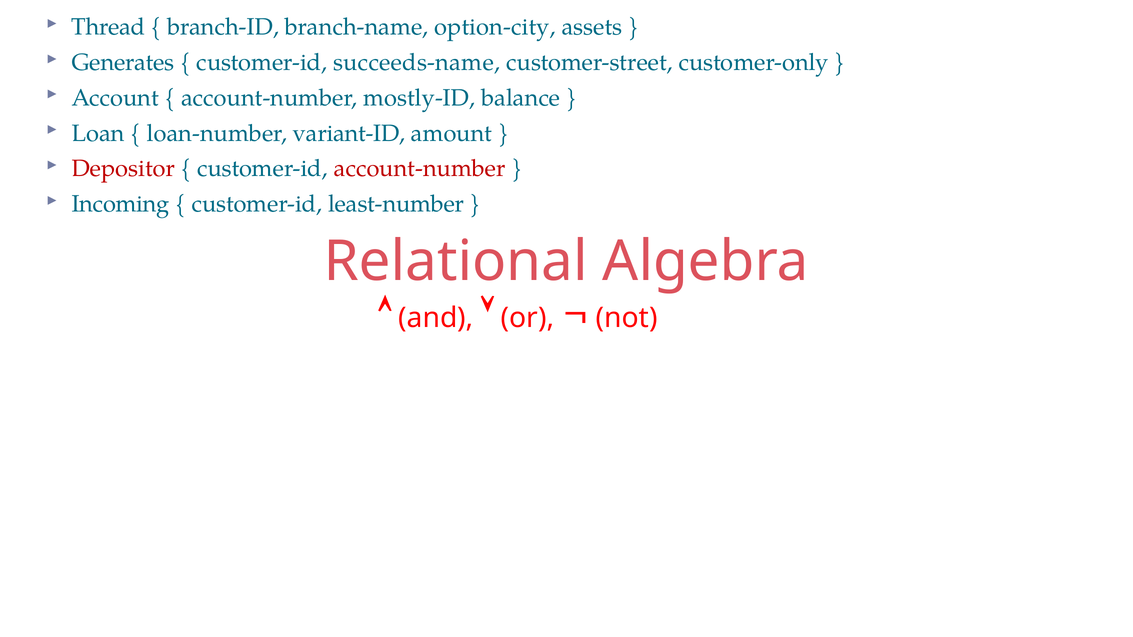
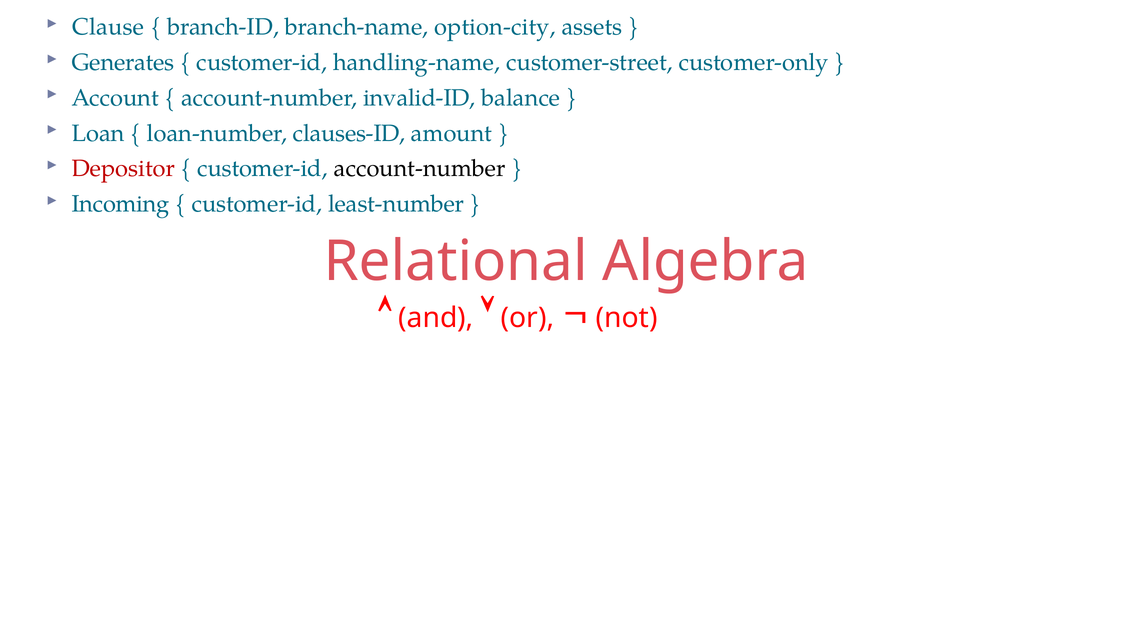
Thread: Thread -> Clause (108, 27)
succeeds-name: succeeds-name -> handling-name (417, 62)
mostly-ID: mostly-ID -> invalid-ID (419, 98)
variant-ID: variant-ID -> clauses-ID (349, 133)
account-number colour: red -> black (420, 169)
